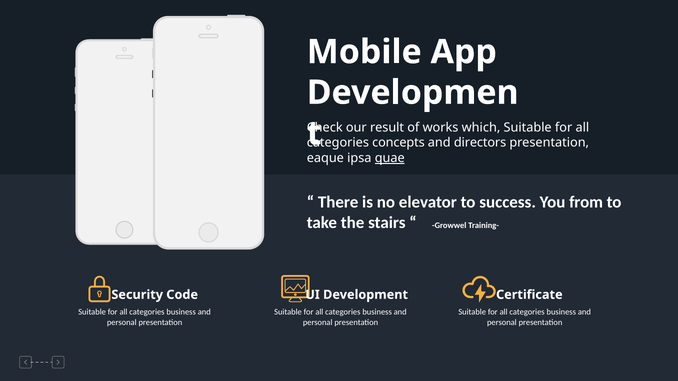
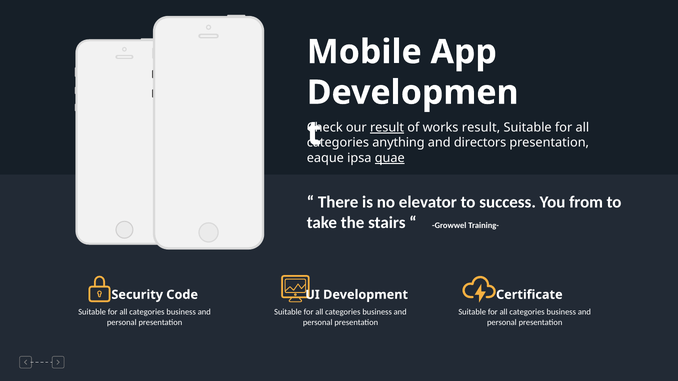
result underline: none -> present (387, 128)
works which: which -> result (481, 128)
concepts: concepts -> anything (398, 143)
